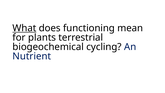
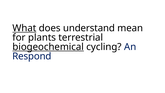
functioning: functioning -> understand (89, 28)
biogeochemical underline: none -> present (48, 47)
Nutrient: Nutrient -> Respond (32, 56)
